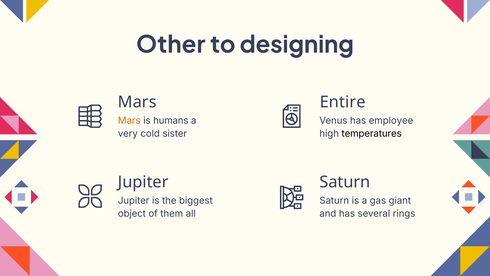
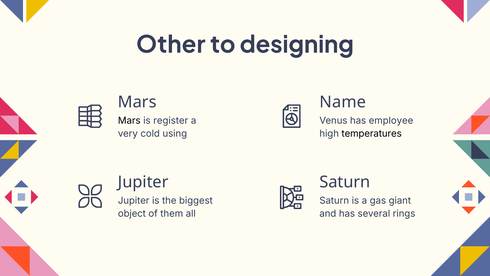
Entire: Entire -> Name (343, 102)
Mars colour: orange -> black (129, 120)
humans: humans -> register (171, 120)
sister: sister -> using (175, 134)
